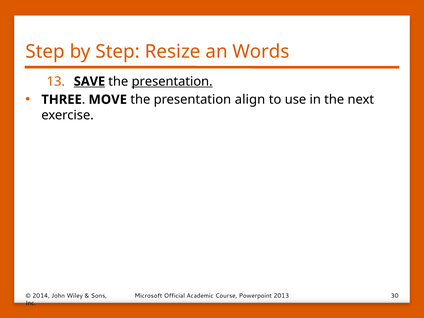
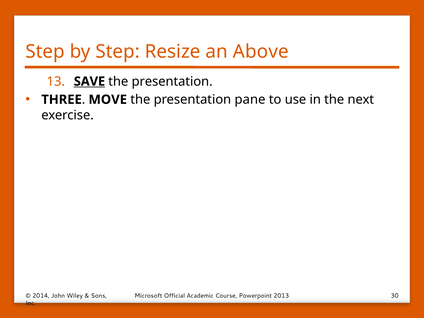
Words: Words -> Above (261, 51)
presentation underline: present -> none (172, 81)
align: align -> pane (250, 100)
